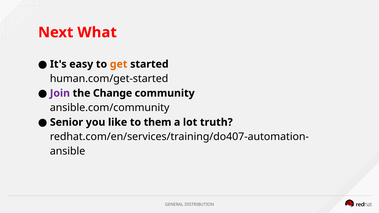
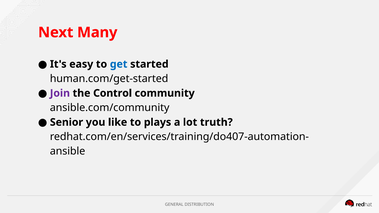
What: What -> Many (97, 32)
get colour: orange -> blue (119, 64)
Change: Change -> Control (113, 93)
them: them -> plays (158, 122)
